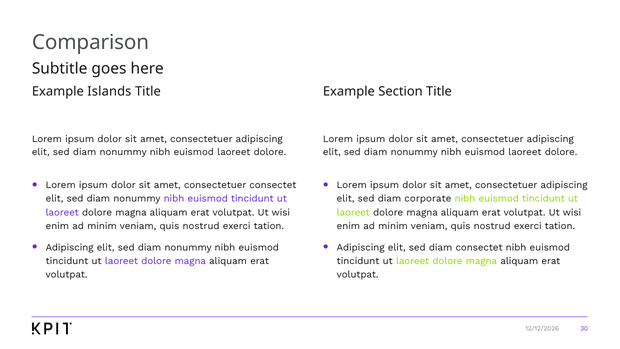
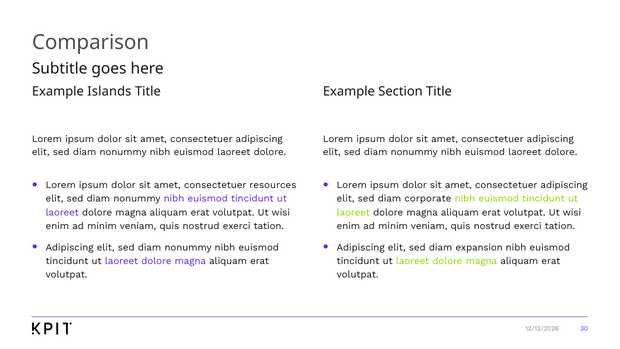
consectetuer consectet: consectet -> resources (273, 185)
diam consectet: consectet -> expansion (479, 247)
